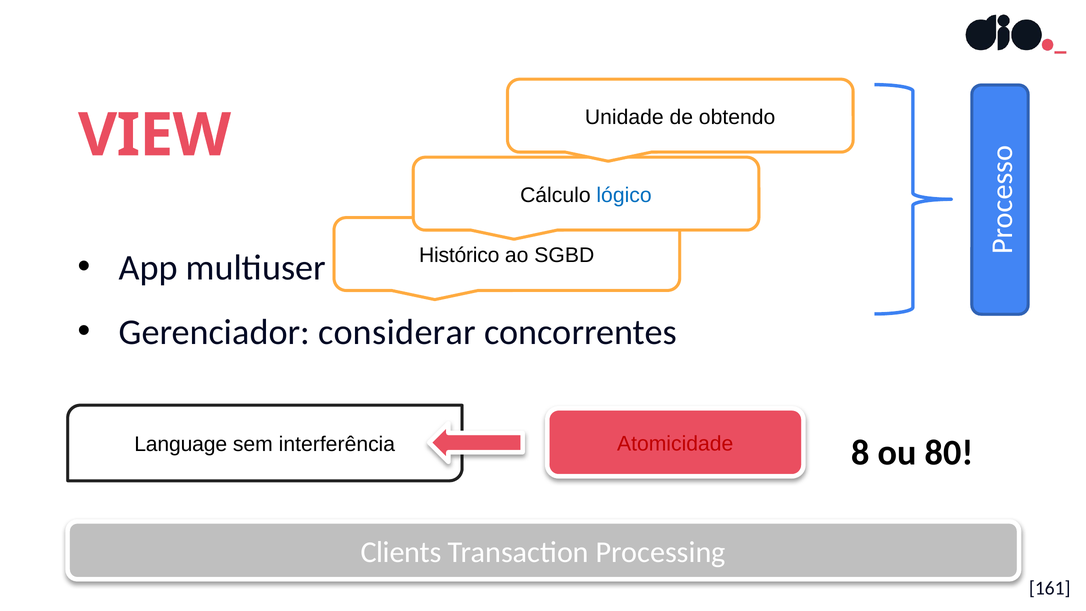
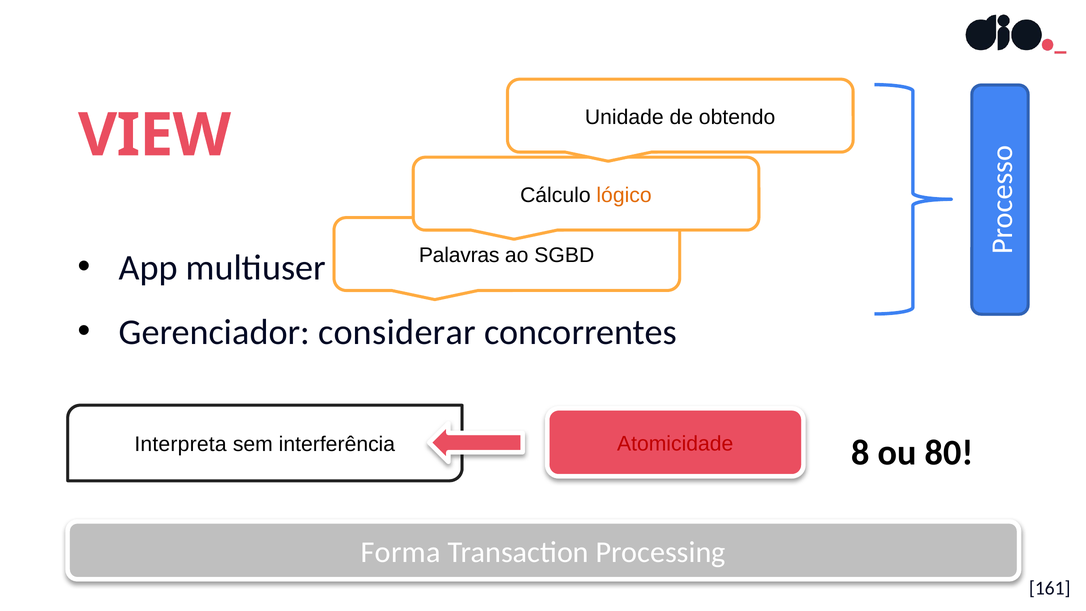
lógico colour: blue -> orange (624, 195)
Histórico: Histórico -> Palavras (459, 255)
Language: Language -> Interpreta (181, 444)
Clients: Clients -> Forma (401, 552)
